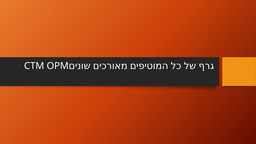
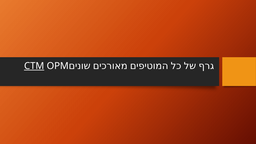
CTM underline: none -> present (34, 66)
